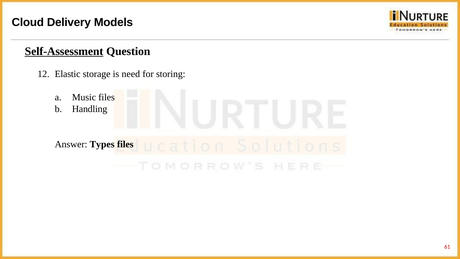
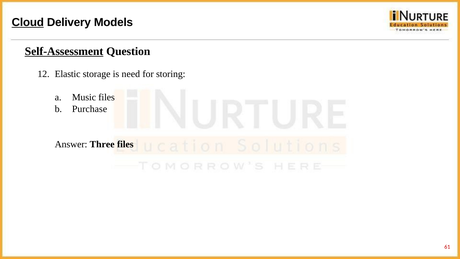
Cloud underline: none -> present (28, 22)
Handling: Handling -> Purchase (90, 109)
Types: Types -> Three (102, 144)
